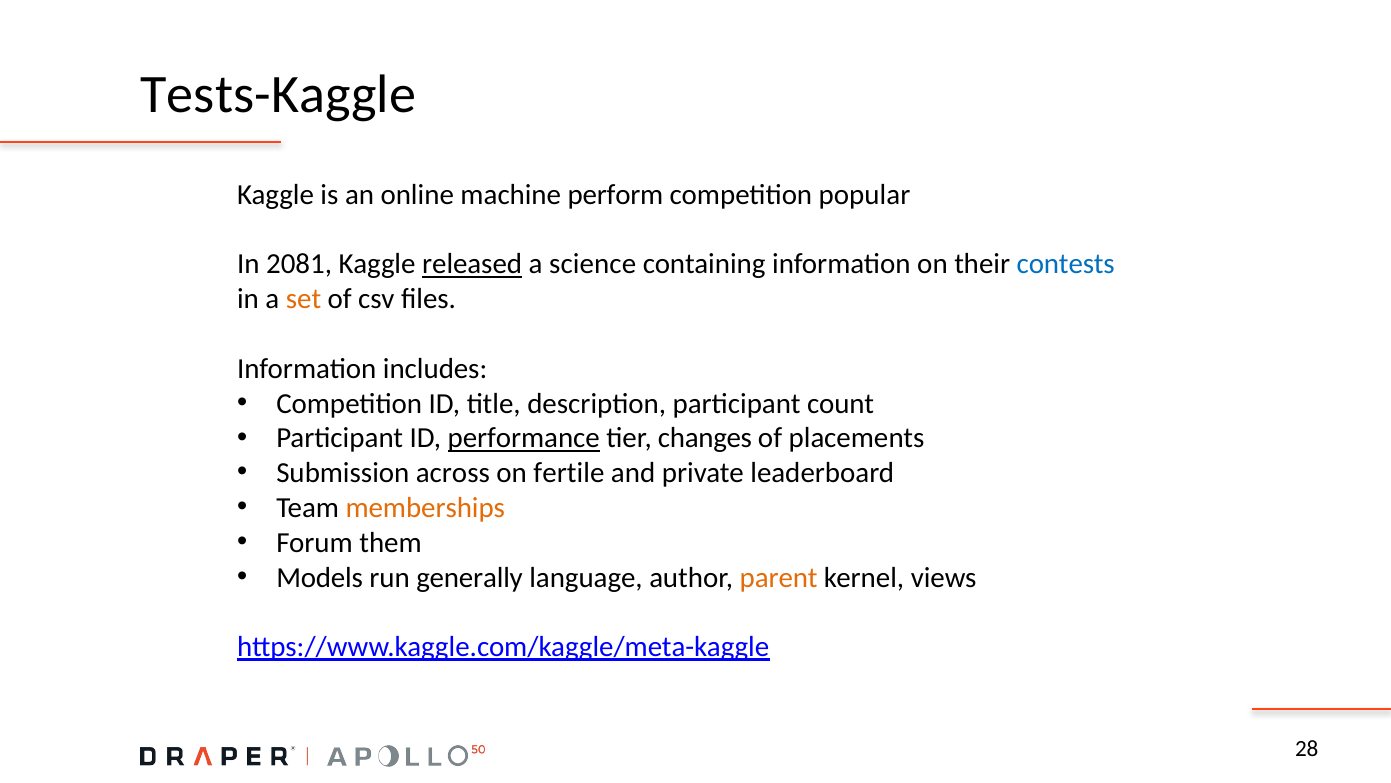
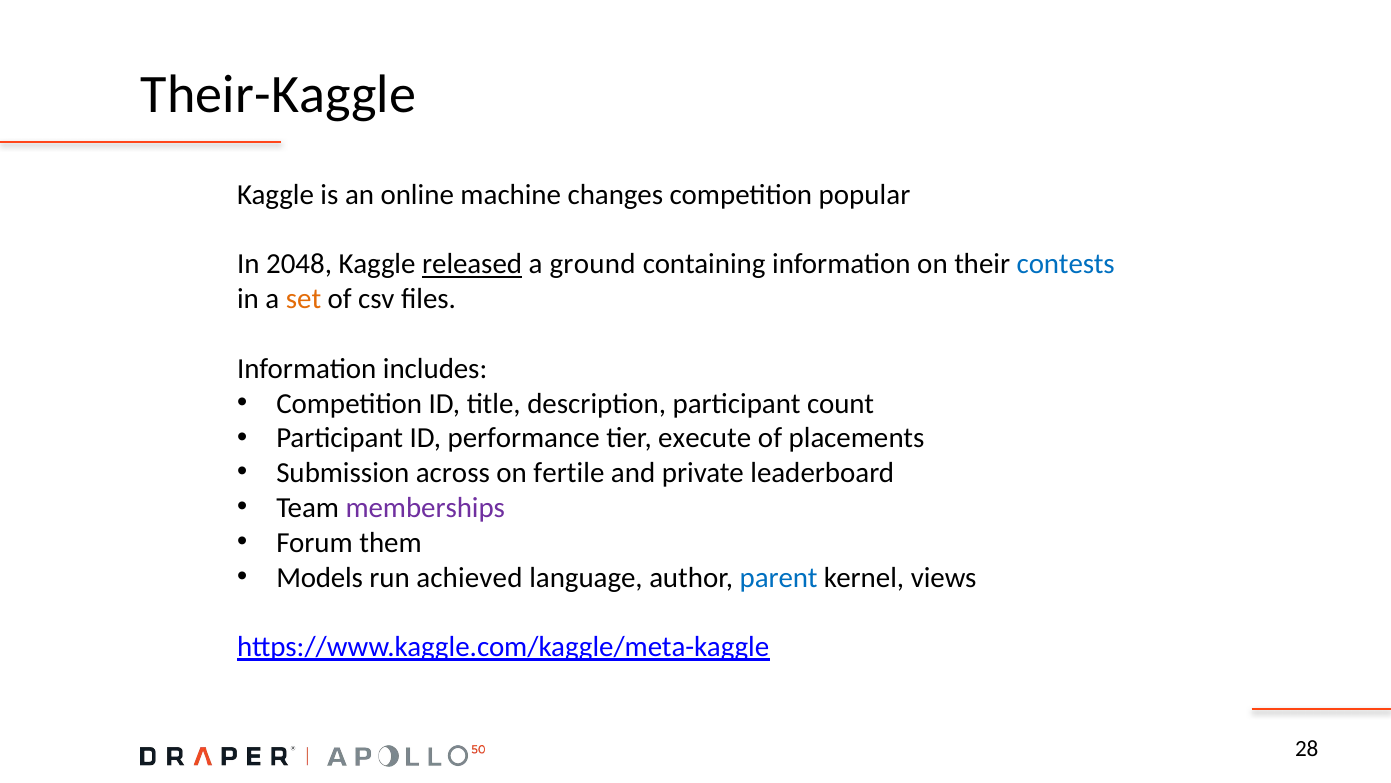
Tests-Kaggle: Tests-Kaggle -> Their-Kaggle (278, 94)
perform: perform -> changes (615, 195)
2081: 2081 -> 2048 (299, 264)
science: science -> ground (593, 264)
performance underline: present -> none (524, 438)
changes: changes -> execute (705, 438)
memberships colour: orange -> purple (425, 508)
generally: generally -> achieved (469, 577)
parent colour: orange -> blue (779, 577)
